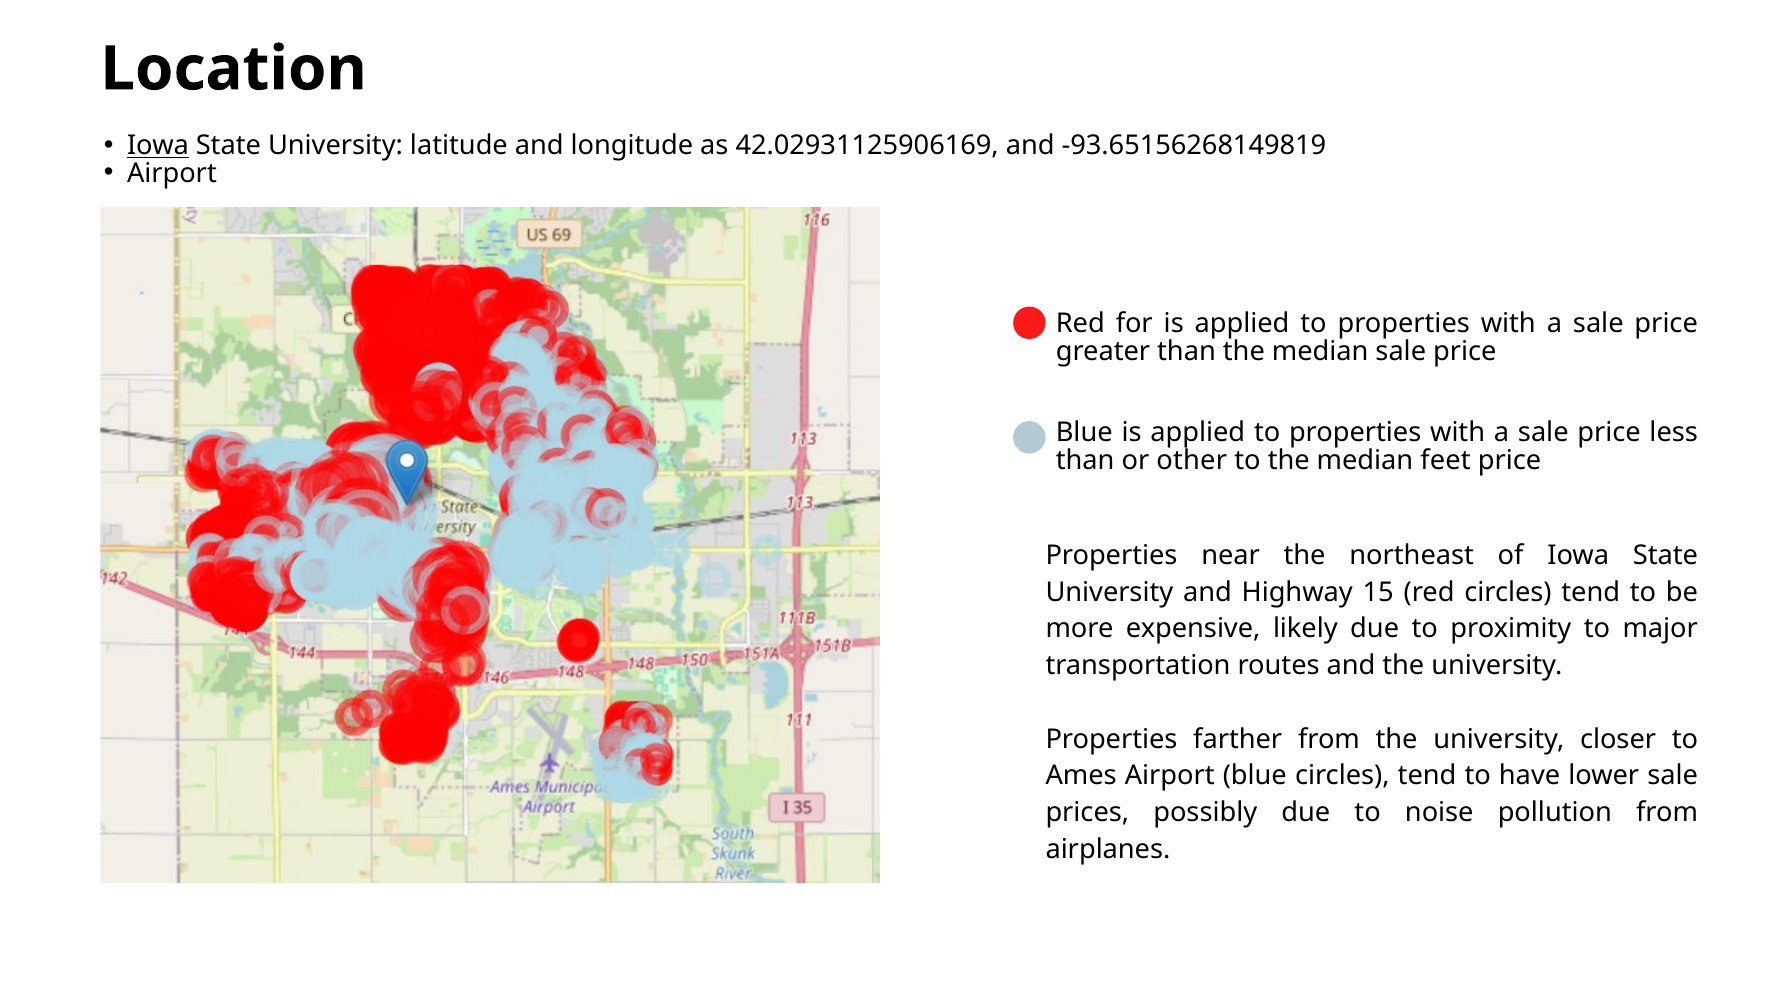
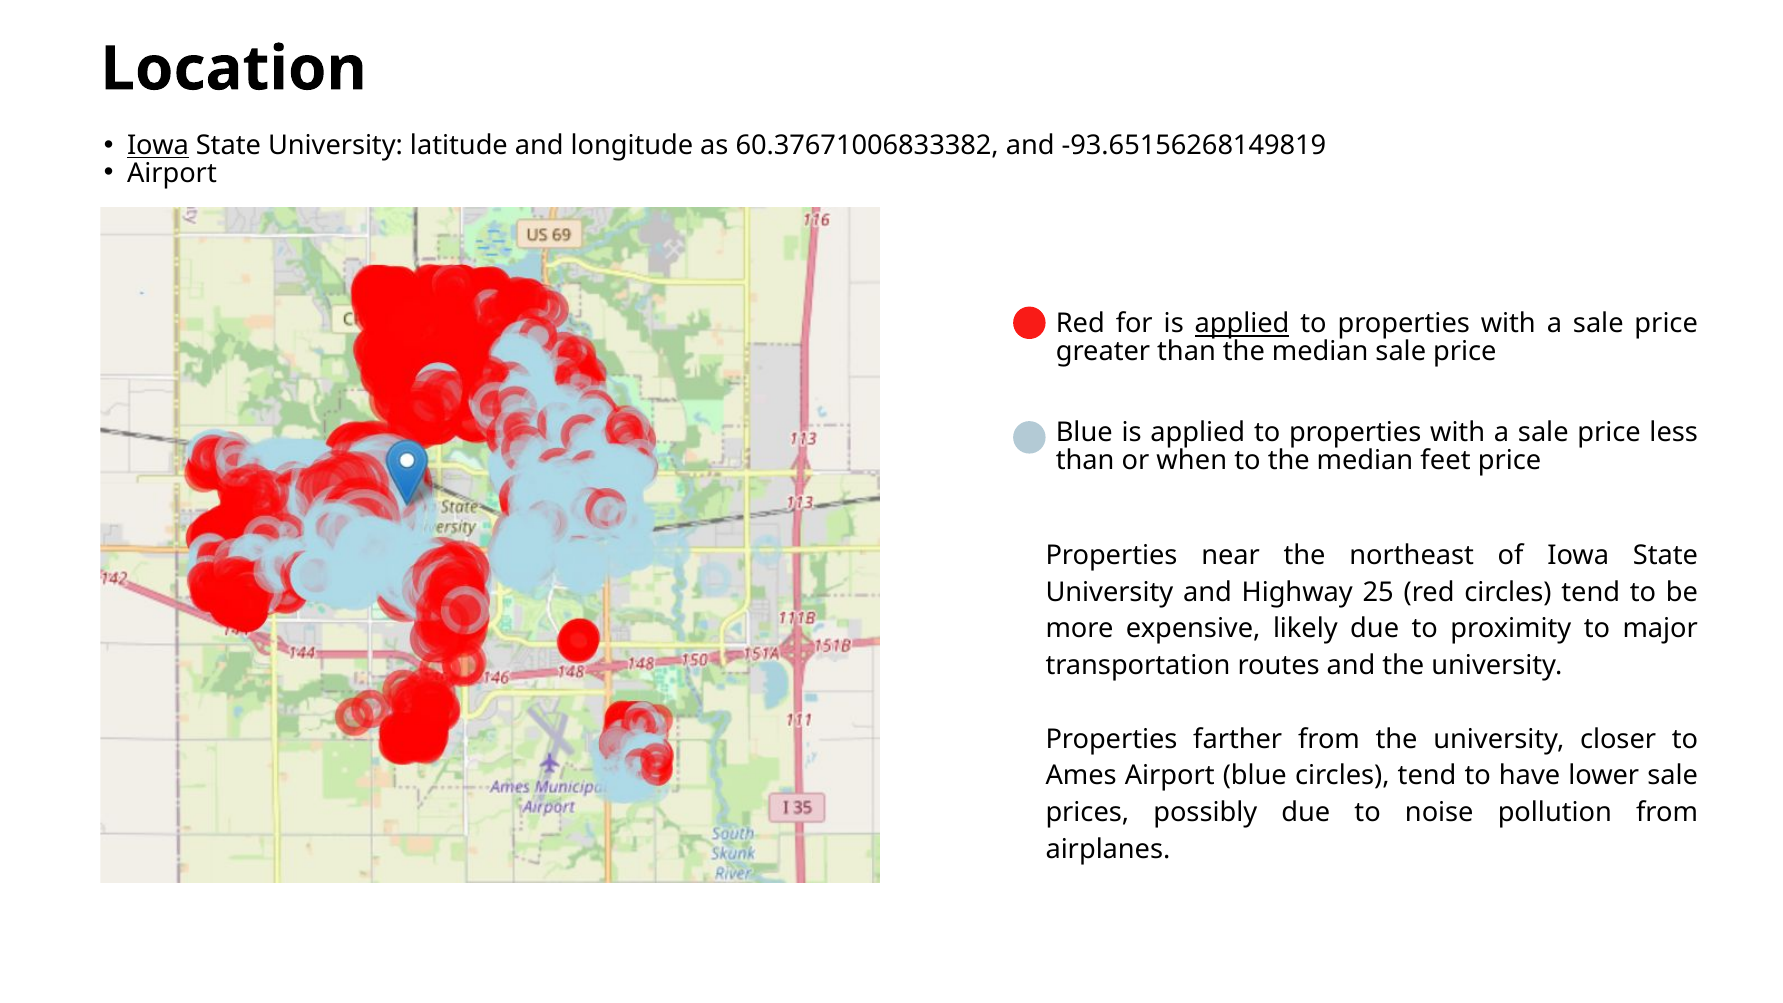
42.02931125906169: 42.02931125906169 -> 60.37671006833382 (867, 146)
applied underline: none -> present (1242, 324)
other: other -> when (1192, 460)
15: 15 -> 25 (1378, 592)
